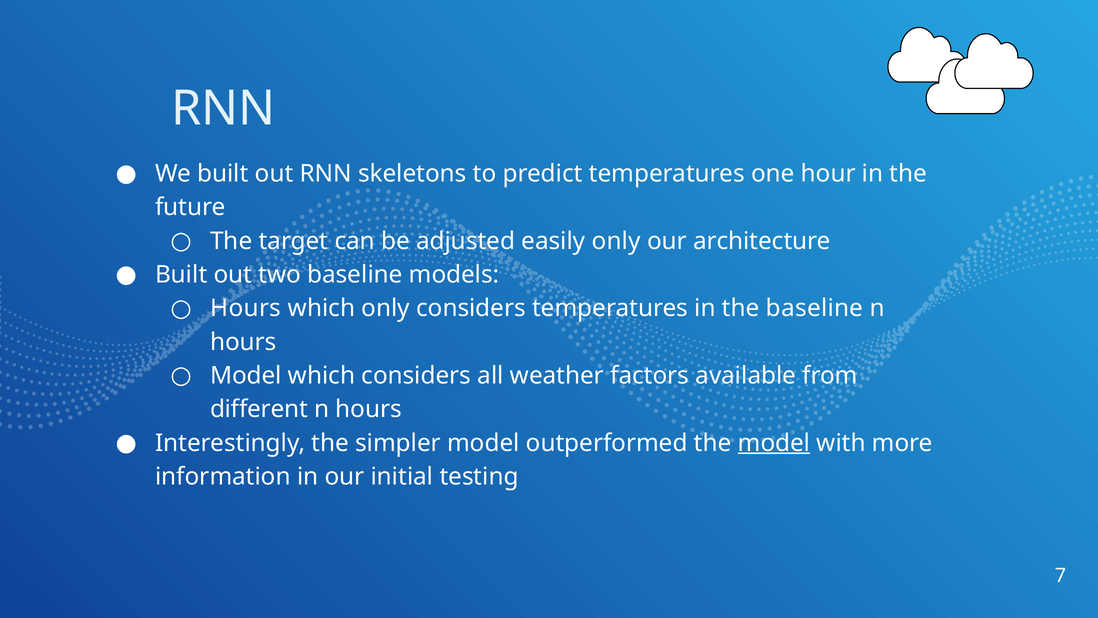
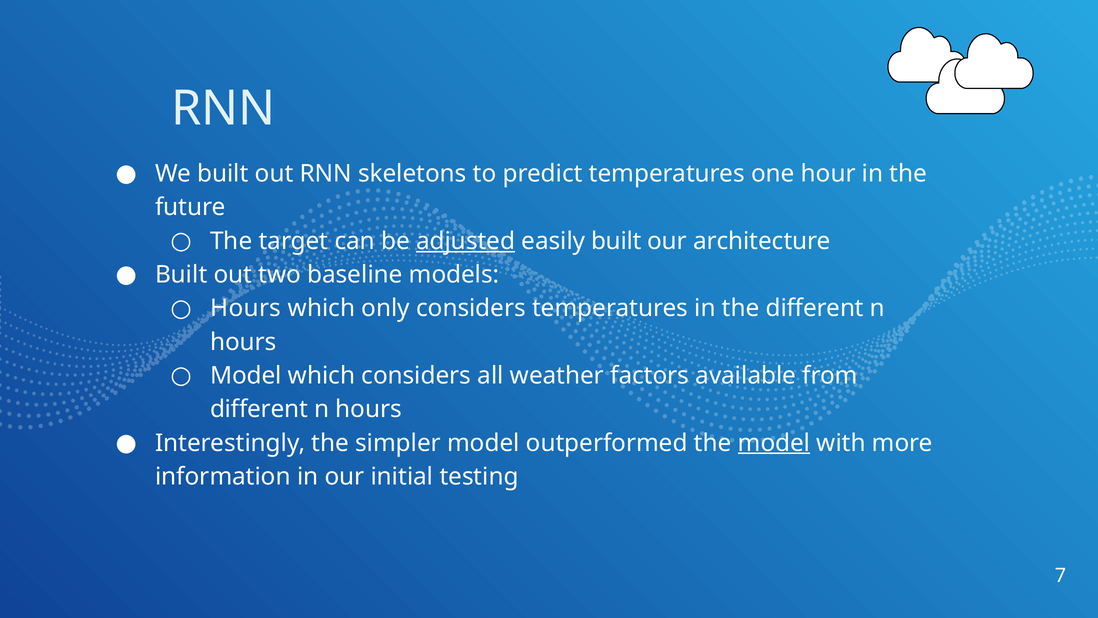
adjusted underline: none -> present (466, 241)
easily only: only -> built (616, 241)
the baseline: baseline -> different (815, 308)
